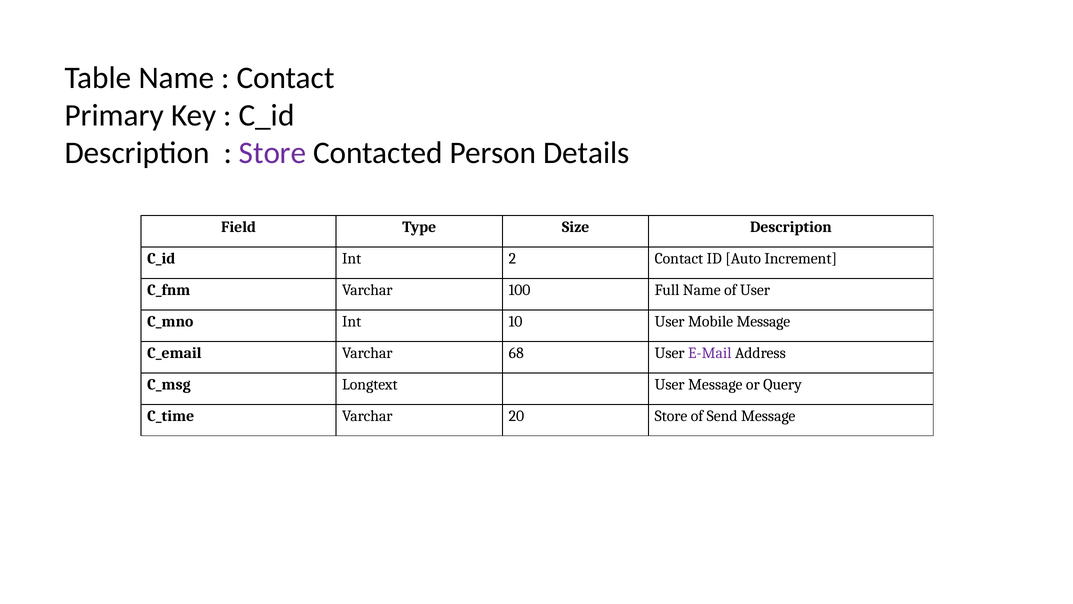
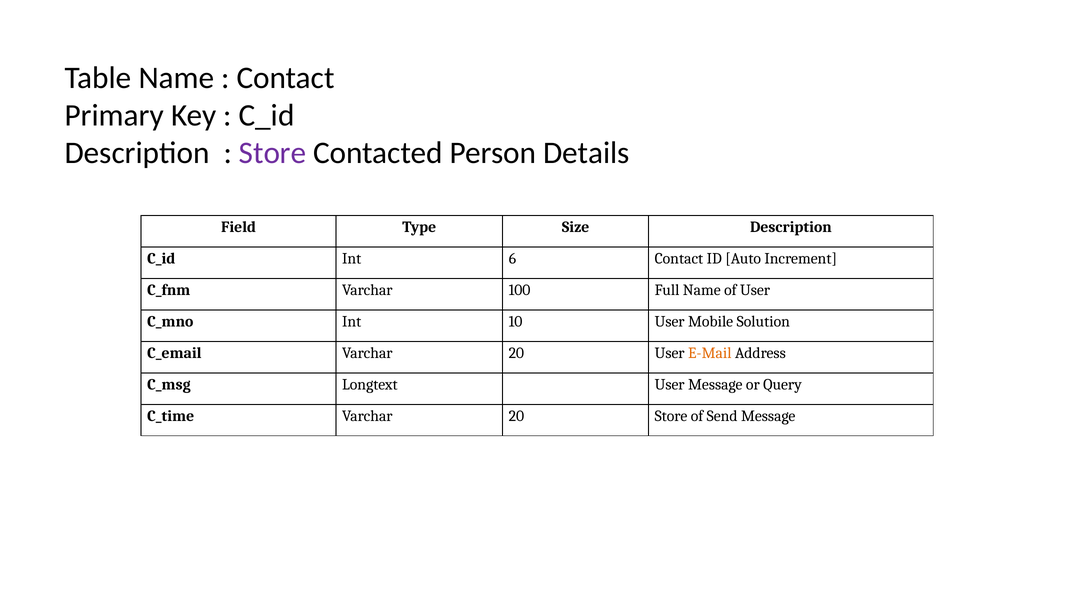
2: 2 -> 6 (512, 258)
Mobile Message: Message -> Solution (763, 321)
68: 68 -> 20 (516, 353)
E-Mail colour: purple -> orange (710, 353)
